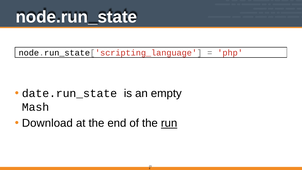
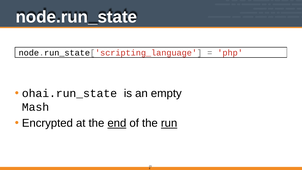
date.run_state: date.run_state -> ohai.run_state (69, 93)
Download: Download -> Encrypted (47, 123)
end underline: none -> present (117, 123)
